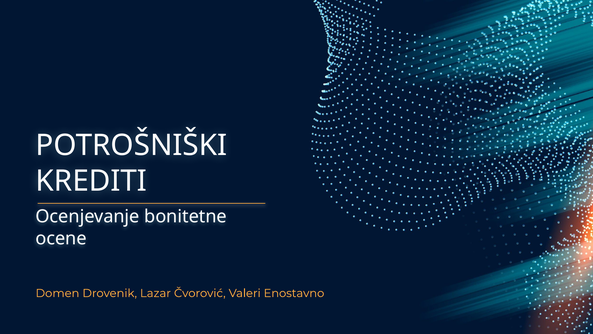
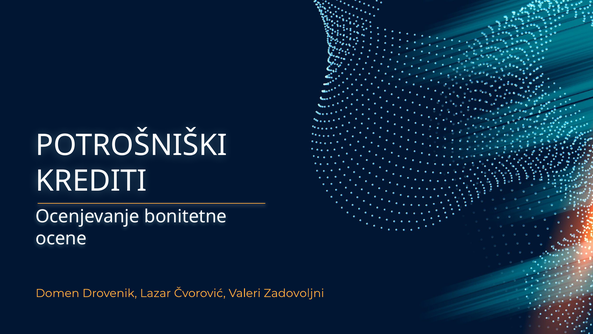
Enostavno: Enostavno -> Zadovoljni (294, 293)
